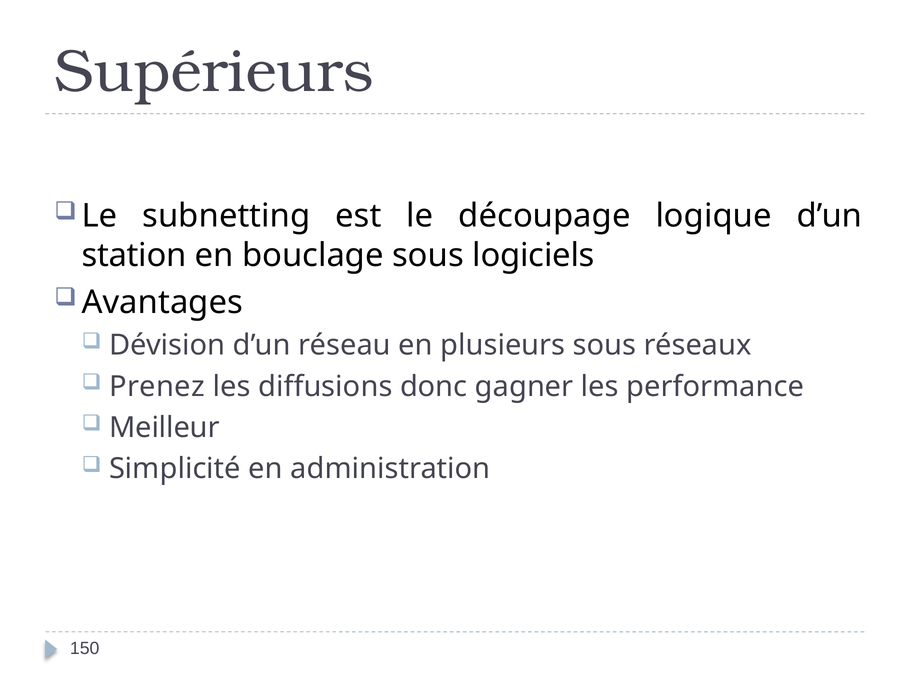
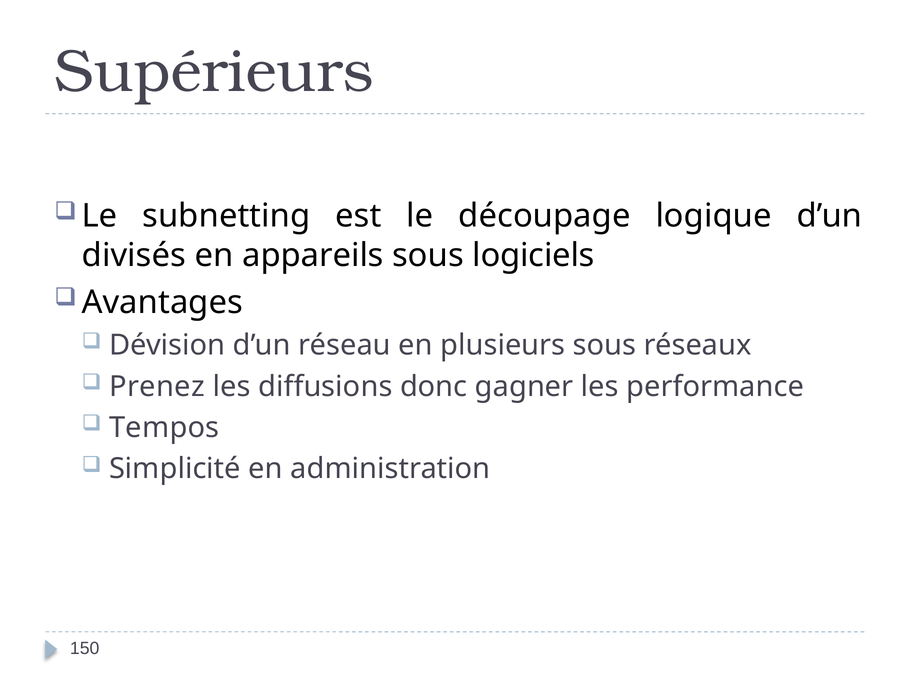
station: station -> divisés (134, 255)
bouclage: bouclage -> appareils (313, 255)
Meilleur: Meilleur -> Tempos (164, 428)
